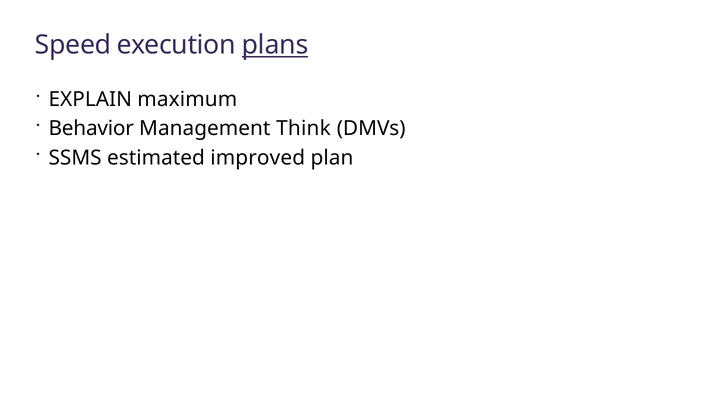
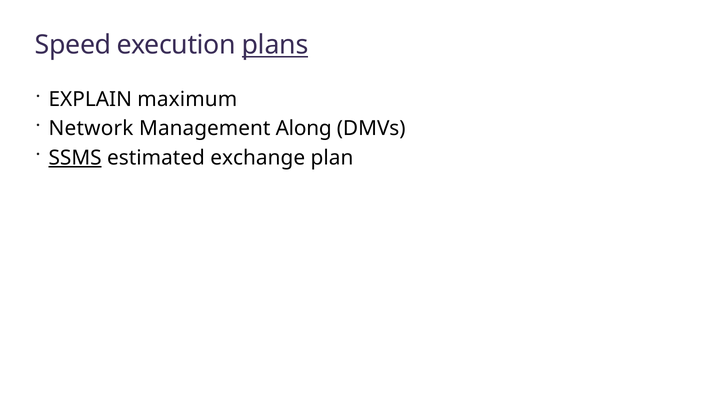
Behavior: Behavior -> Network (91, 129)
Think: Think -> Along (304, 129)
SSMS underline: none -> present (75, 158)
improved: improved -> exchange (258, 158)
